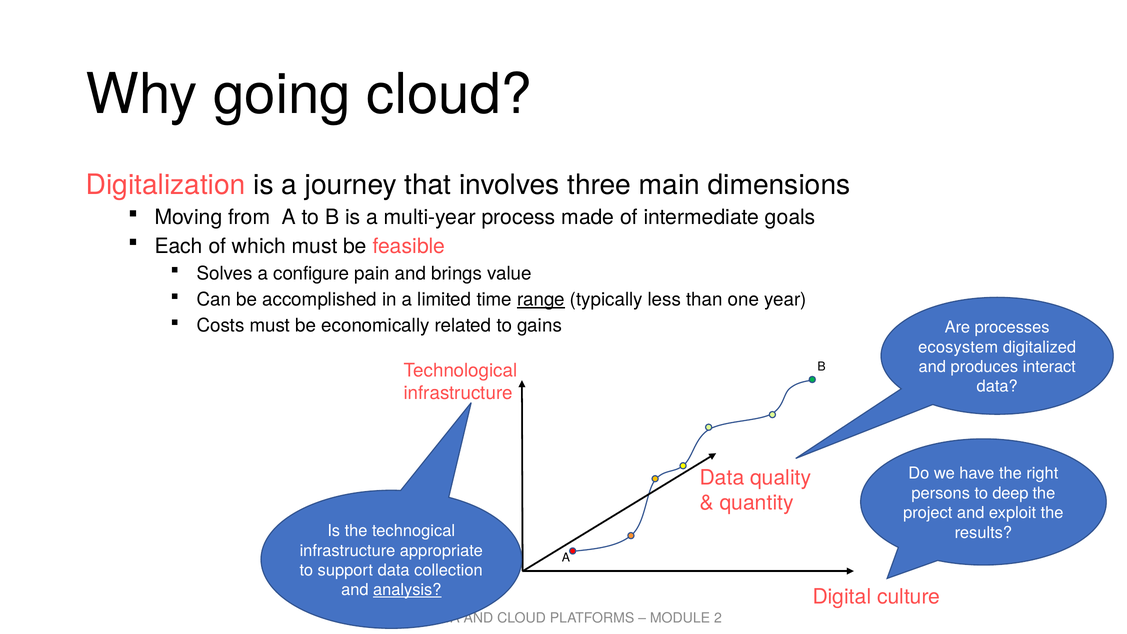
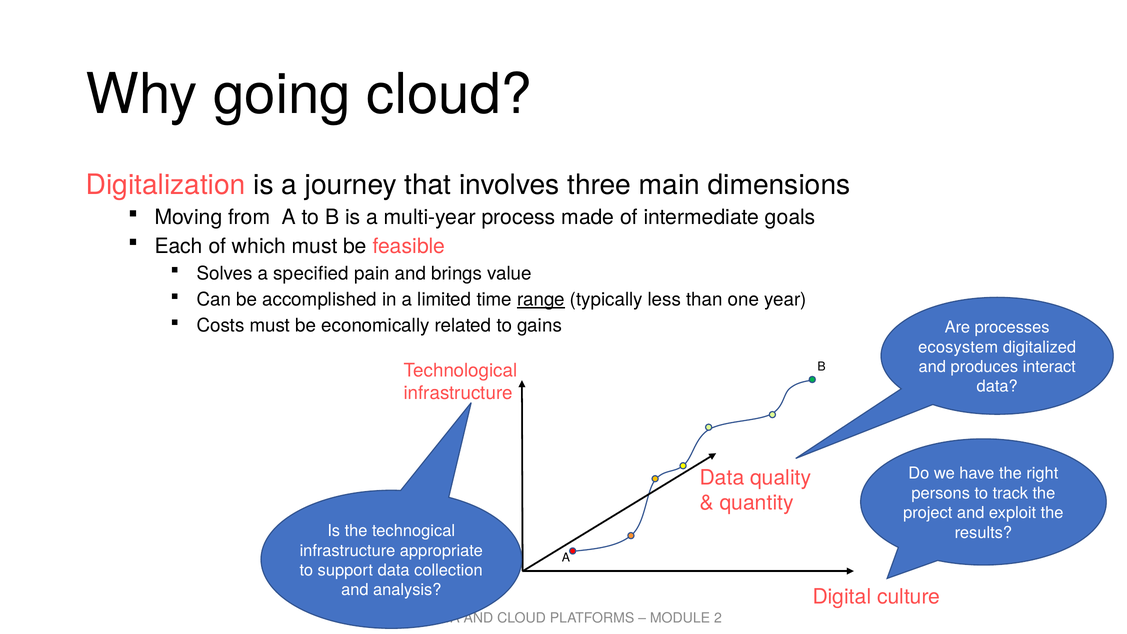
configure: configure -> specified (311, 273)
deep: deep -> track (1010, 493)
analysis underline: present -> none (407, 590)
